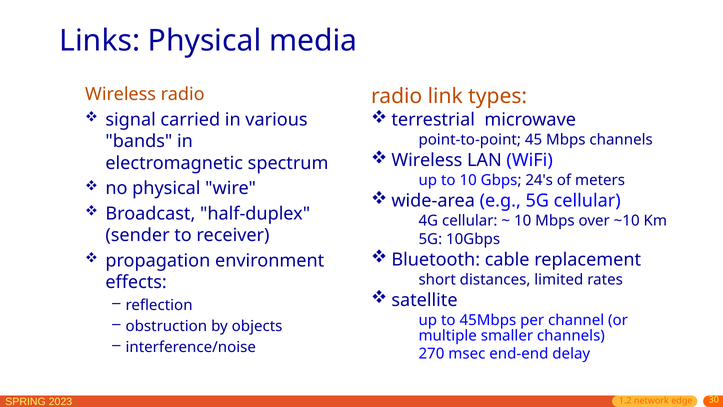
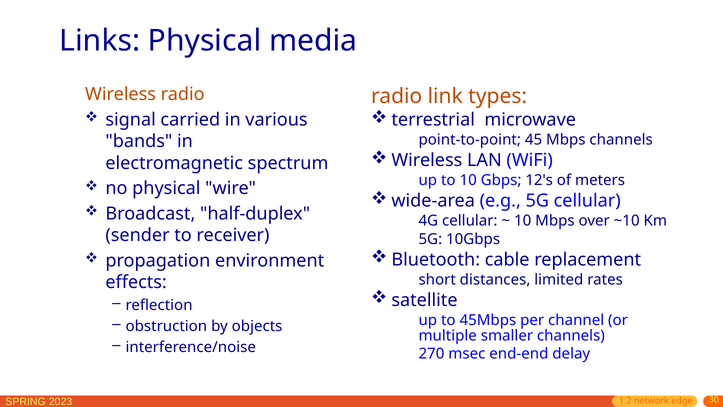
24's: 24's -> 12's (539, 180)
